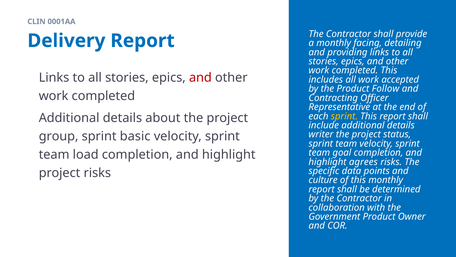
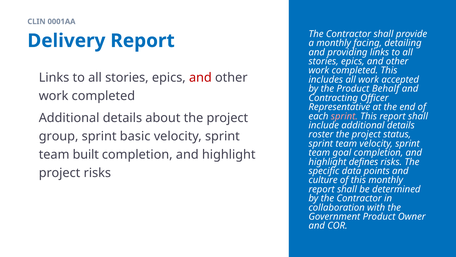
Follow: Follow -> Behalf (386, 89)
sprint colour: yellow -> pink (344, 116)
writer: writer -> roster (321, 134)
load: load -> built (86, 154)
agrees: agrees -> defines (363, 162)
